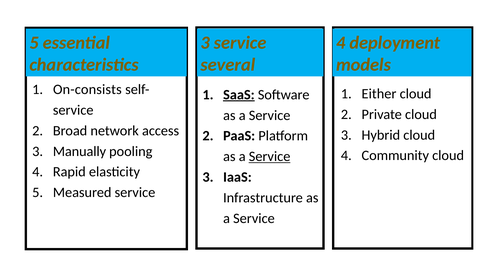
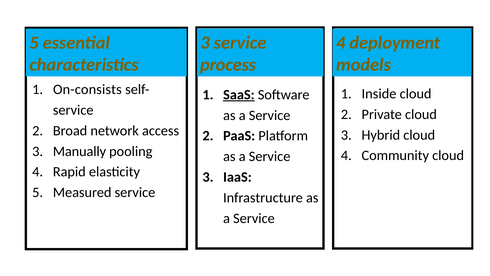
several: several -> process (228, 65)
Either: Either -> Inside (379, 94)
Service underline: present -> none (270, 156)
